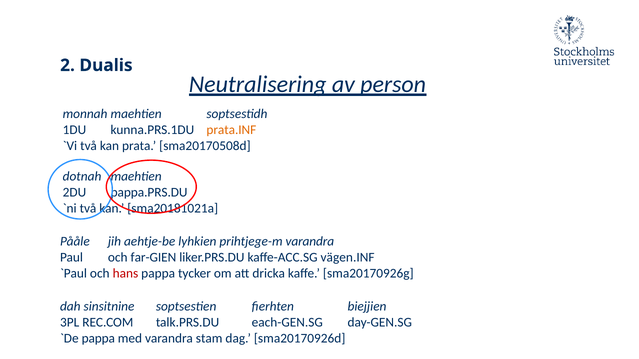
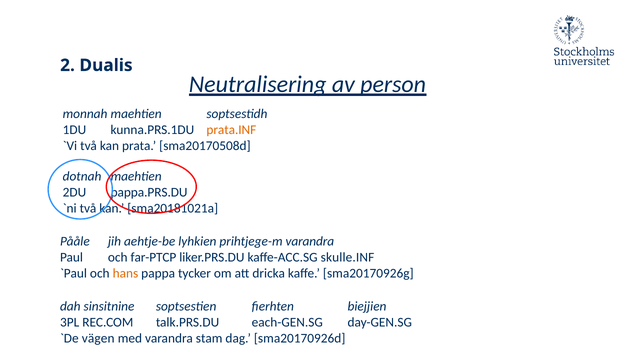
far-GIEN: far-GIEN -> far-PTCP (153, 258)
vägen.INF: vägen.INF -> skulle.INF (348, 258)
hans colour: red -> orange (125, 274)
pappa: pappa -> vägen (98, 339)
